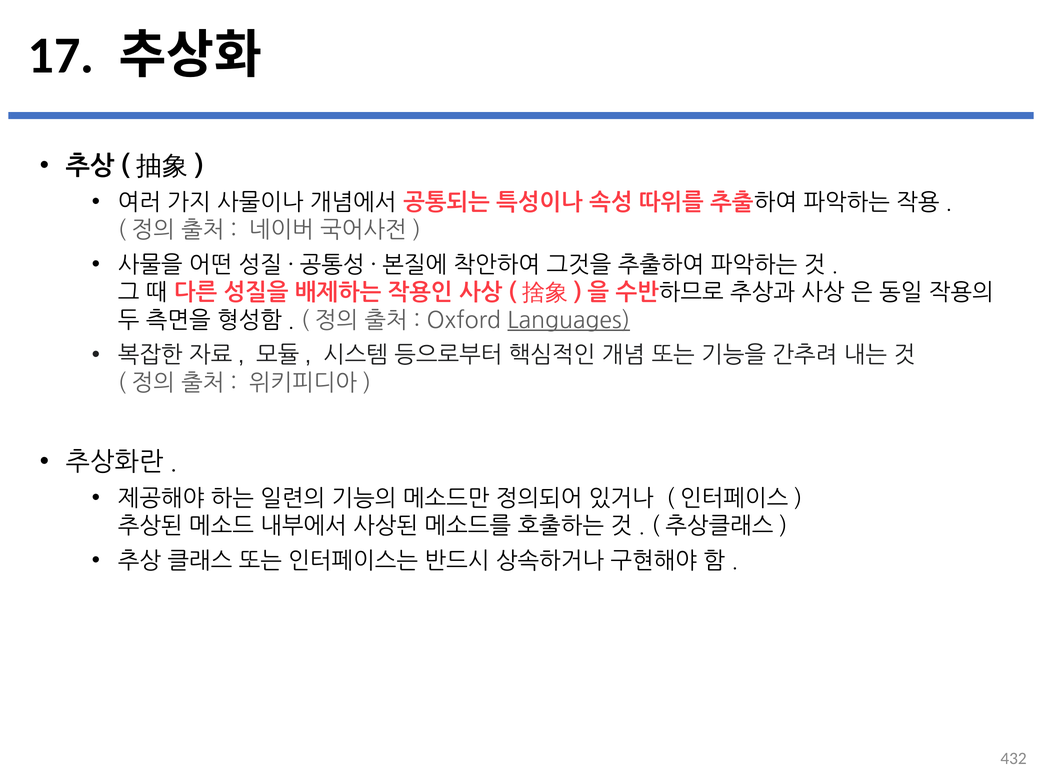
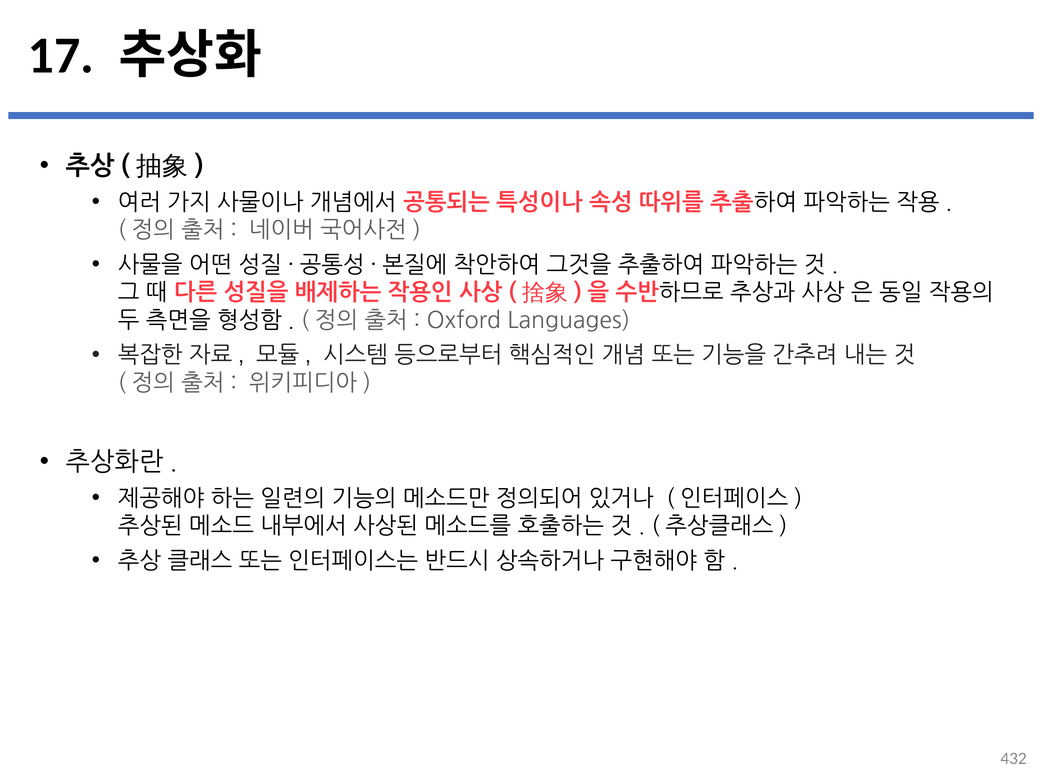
Languages underline: present -> none (569, 321)
